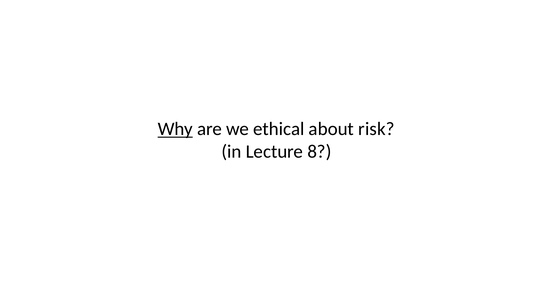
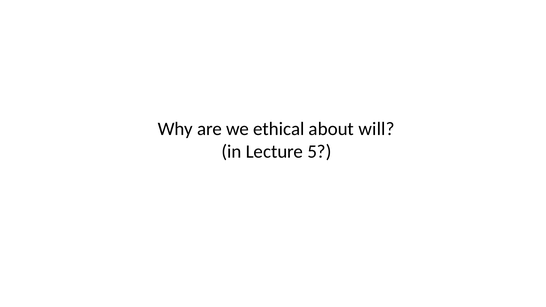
Why underline: present -> none (175, 129)
risk: risk -> will (377, 129)
8: 8 -> 5 (319, 152)
